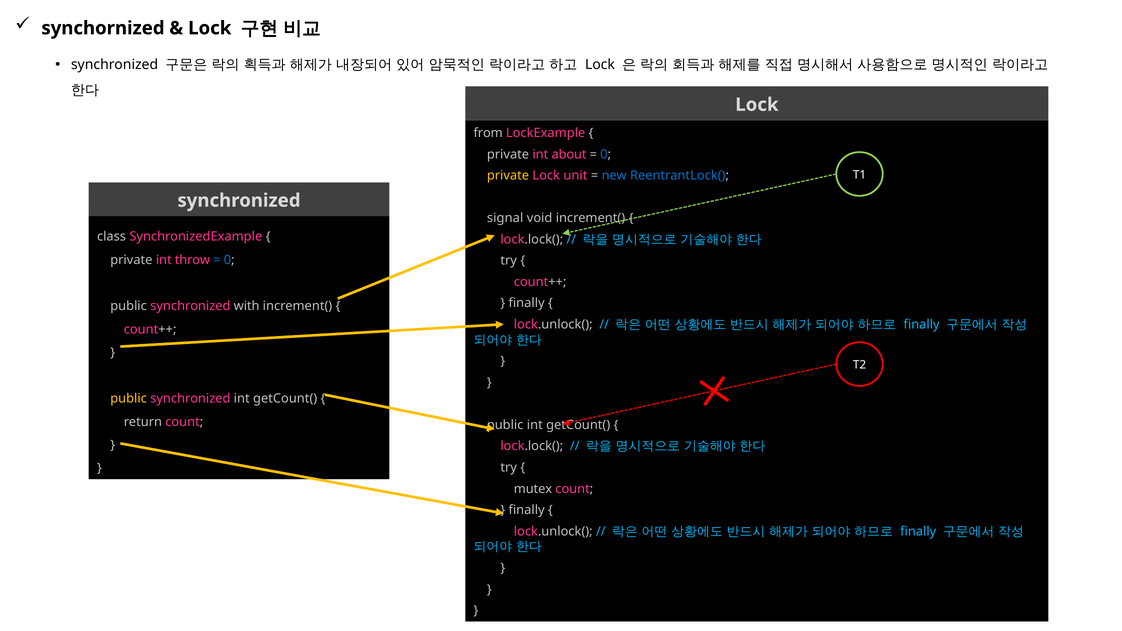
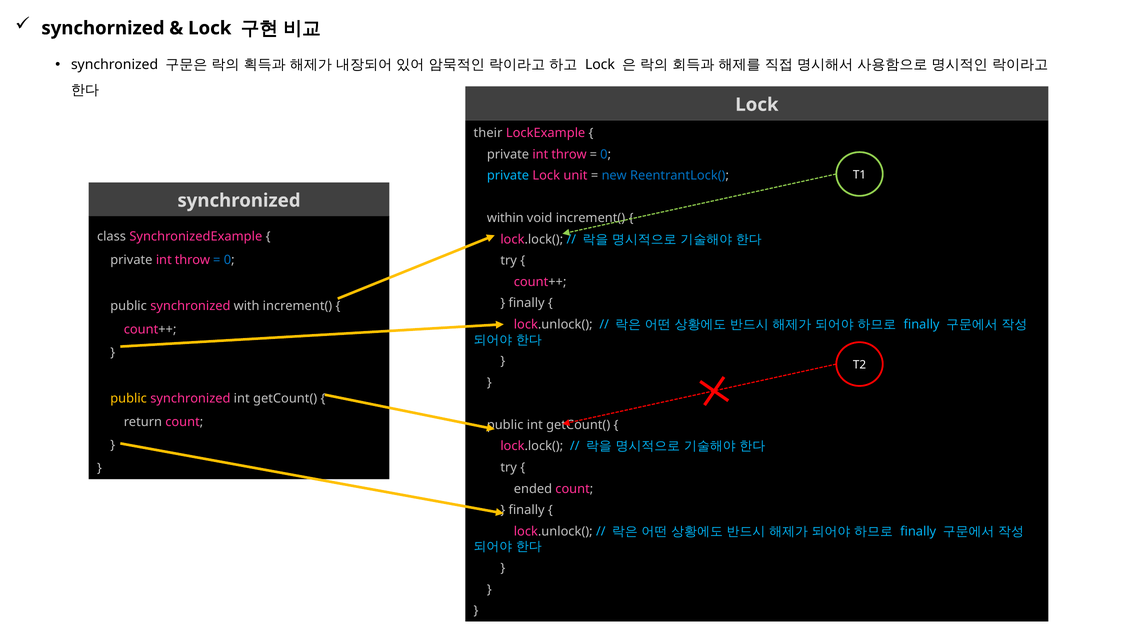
from: from -> their (488, 133)
about: about -> throw (569, 154)
private colour: yellow -> light blue (508, 176)
signal: signal -> within (505, 218)
mutex: mutex -> ended (533, 489)
